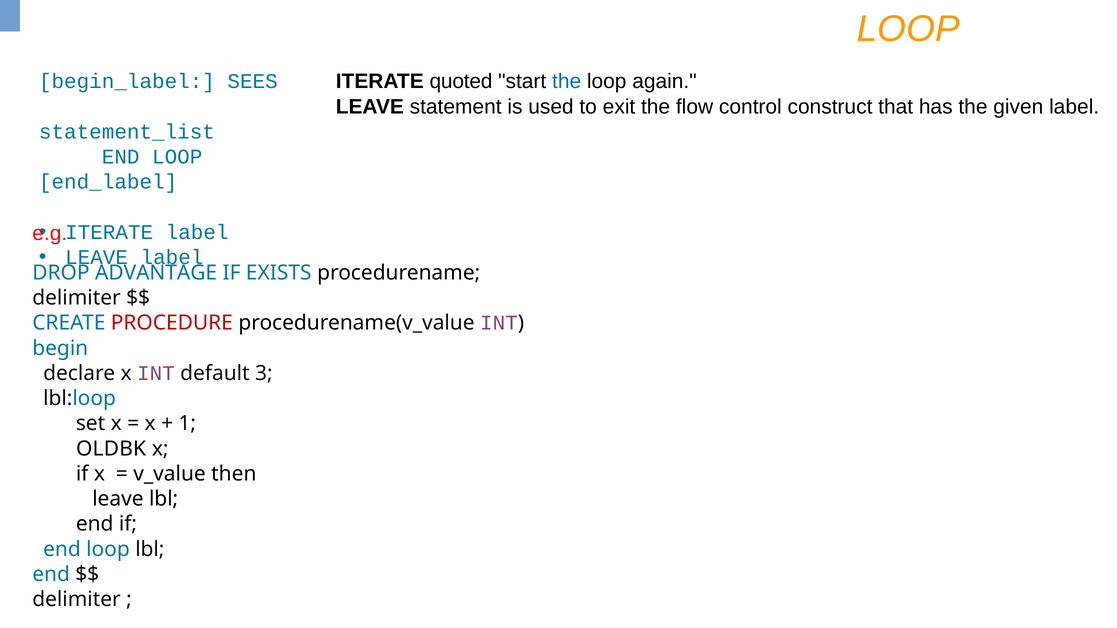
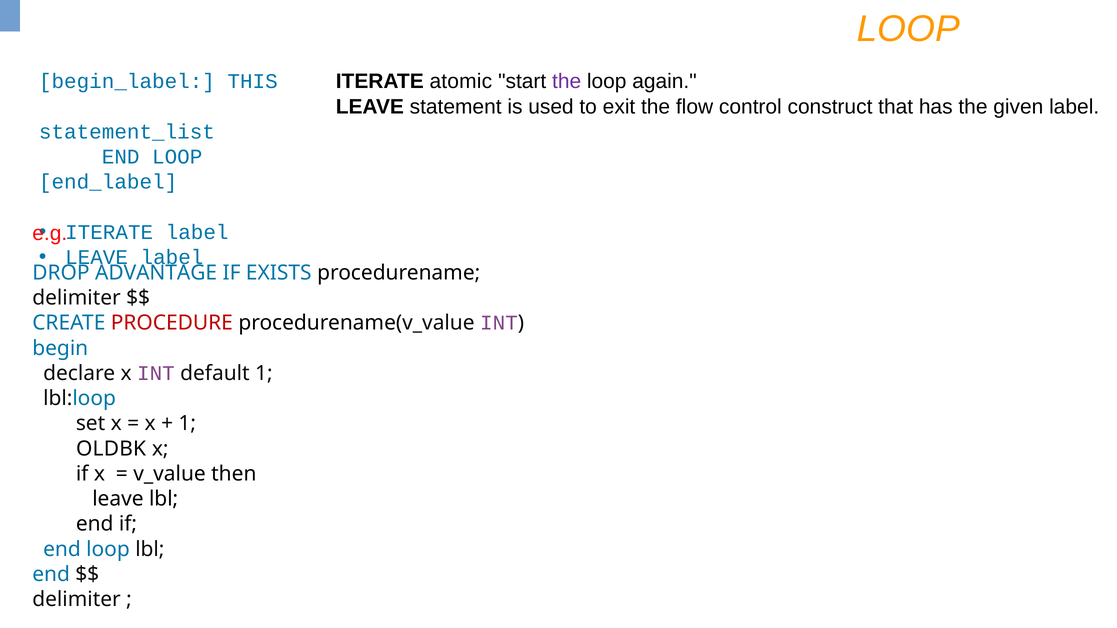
quoted: quoted -> atomic (461, 82)
the colour: blue -> purple (567, 82)
SEES: SEES -> THIS (253, 82)
default 3: 3 -> 1 (264, 373)
